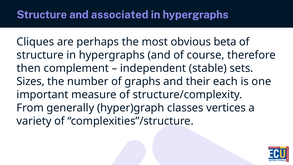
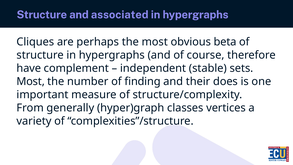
then: then -> have (29, 68)
Sizes: Sizes -> Most (31, 81)
graphs: graphs -> finding (143, 81)
each: each -> does (225, 81)
